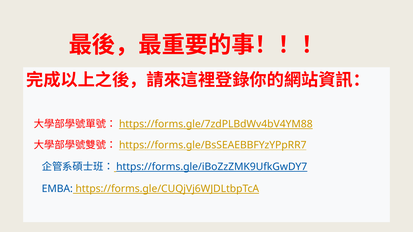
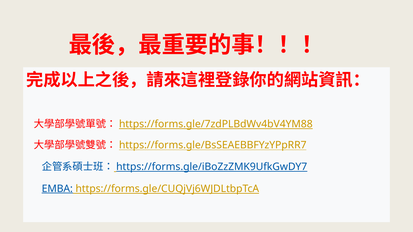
EMBA underline: none -> present (57, 189)
